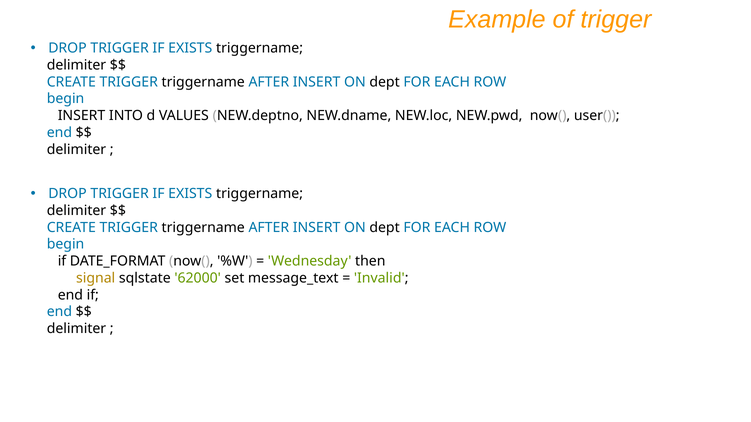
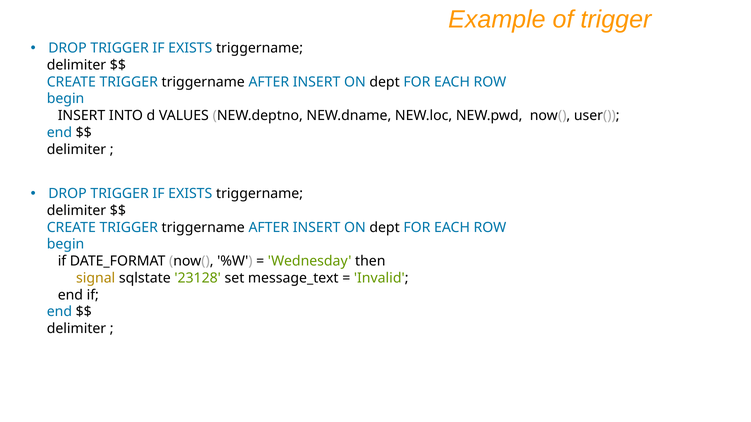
62000: 62000 -> 23128 (198, 278)
